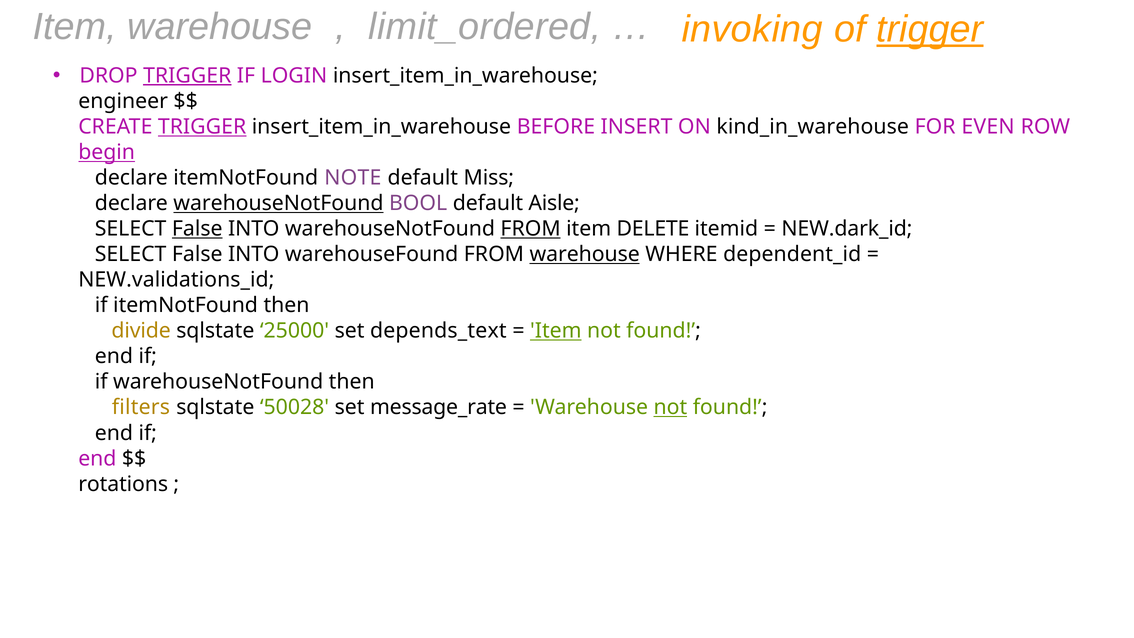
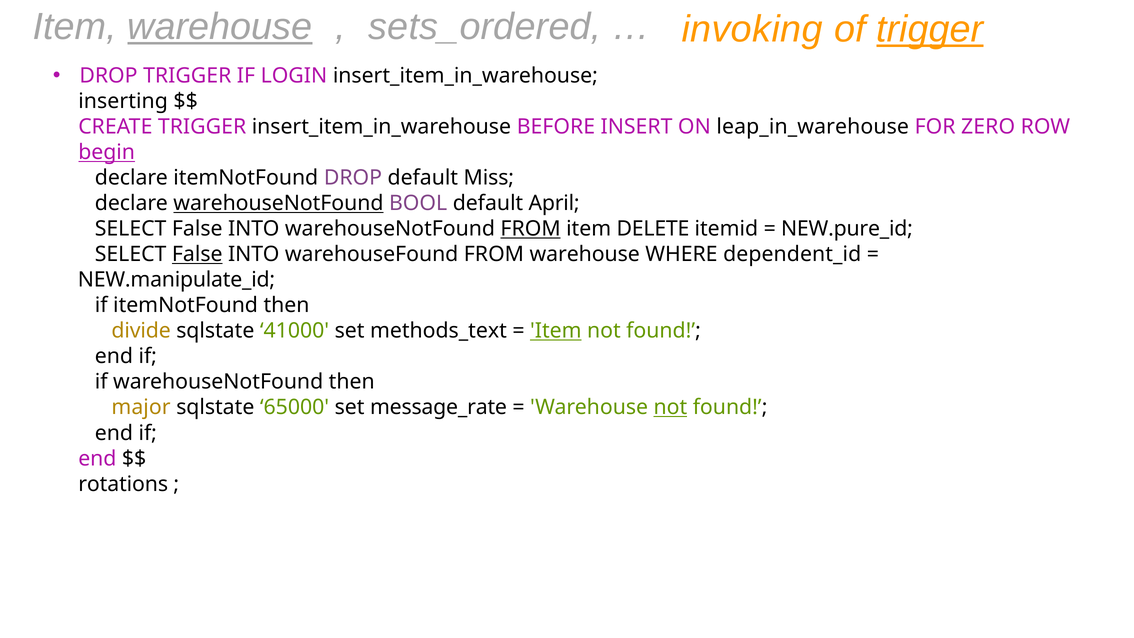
warehouse underline: none -> present (220, 27)
limit_ordered: limit_ordered -> sets_ordered (485, 27)
TRIGGER underline: present -> none (187, 76)
engineer: engineer -> inserting (123, 101)
TRIGGER underline: present -> none (202, 127)
kind_in_warehouse: kind_in_warehouse -> leap_in_warehouse (813, 127)
EVEN: EVEN -> ZERO (988, 127)
itemNotFound NOTE: NOTE -> DROP (353, 178)
Aisle: Aisle -> April (554, 203)
False underline: present -> none (197, 229)
NEW.dark_id: NEW.dark_id -> NEW.pure_id (847, 229)
False underline: none -> present (197, 254)
warehouse underline: present -> none (585, 254)
NEW.validations_id: NEW.validations_id -> NEW.manipulate_id (176, 280)
25000: 25000 -> 41000 (294, 331)
depends_text: depends_text -> methods_text (438, 331)
filters: filters -> major (141, 407)
50028: 50028 -> 65000 (294, 407)
